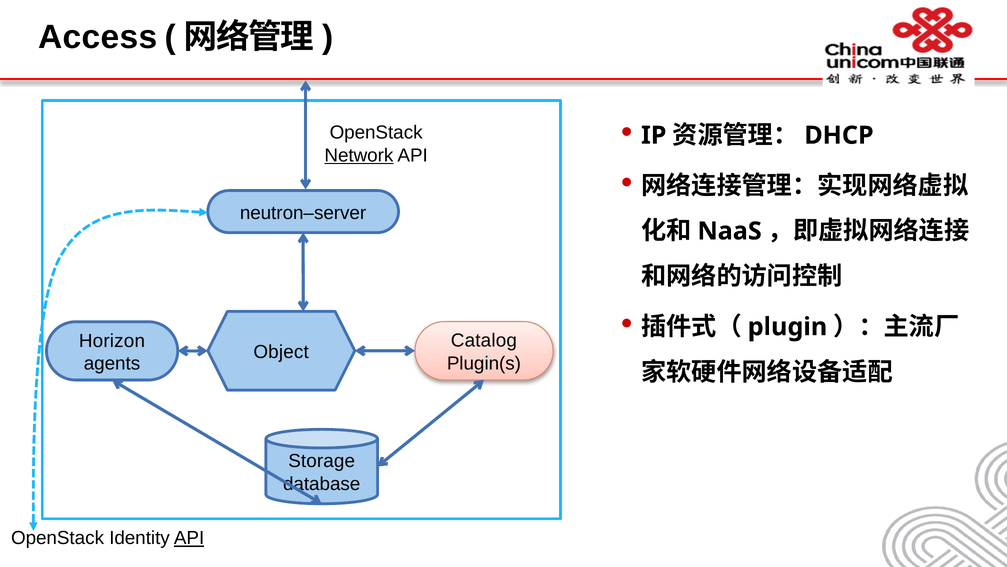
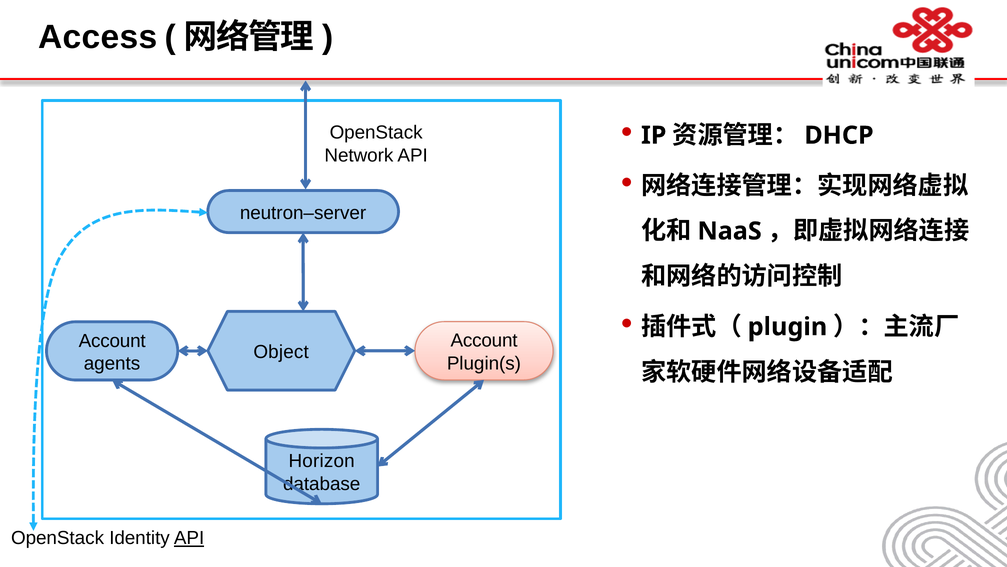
Network underline: present -> none (359, 155)
Catalog: Catalog -> Account (484, 340)
Horizon: Horizon -> Account (112, 341)
Storage: Storage -> Horizon (322, 461)
